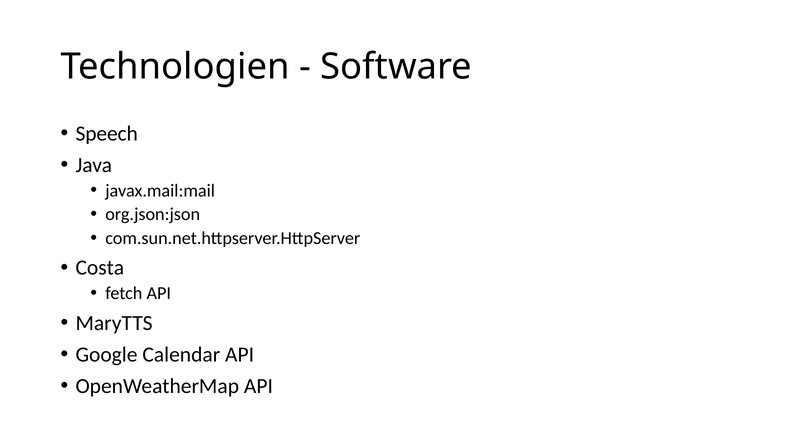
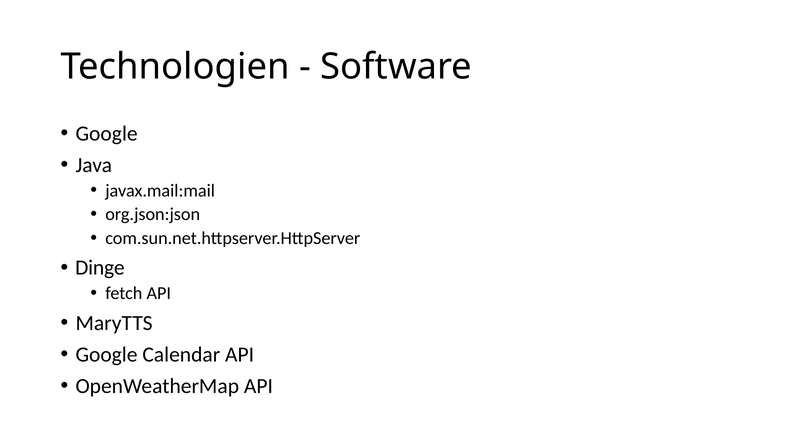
Speech: Speech -> Google (107, 134)
Costa: Costa -> Dinge (100, 268)
